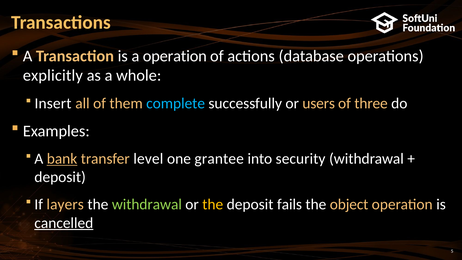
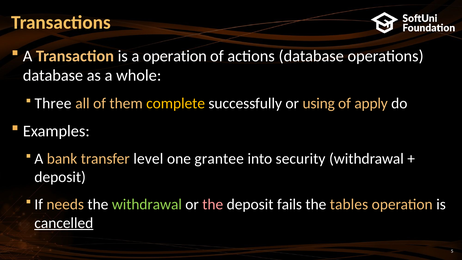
explicitly: explicitly -> database (53, 76)
Insert: Insert -> Three (53, 103)
complete colour: light blue -> yellow (176, 103)
users: users -> using (319, 103)
three: three -> apply (371, 103)
bank underline: present -> none (62, 159)
layers: layers -> needs (65, 204)
the colour: yellow -> pink (213, 204)
object: object -> tables (349, 204)
